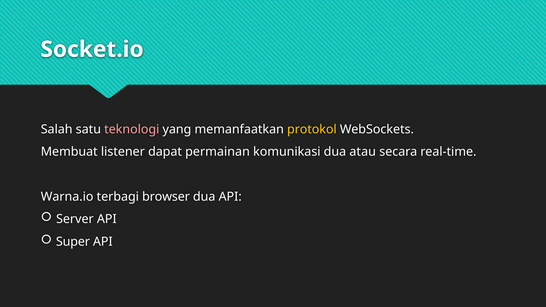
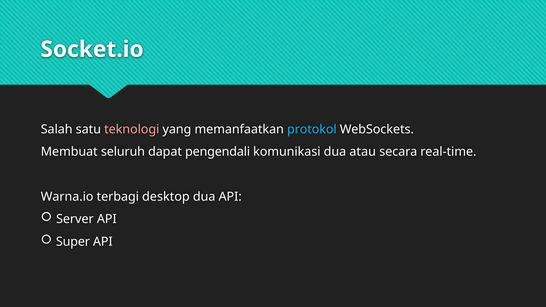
protokol colour: yellow -> light blue (312, 129)
listener: listener -> seluruh (123, 152)
permainan: permainan -> pengendali (218, 152)
browser: browser -> desktop (166, 197)
